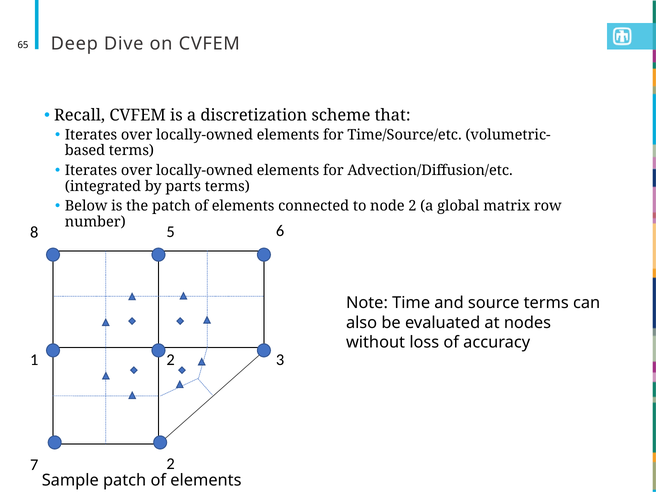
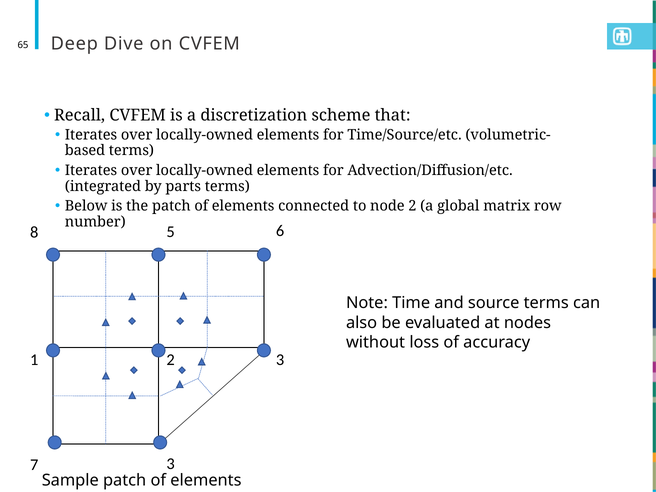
7 2: 2 -> 3 (171, 464)
